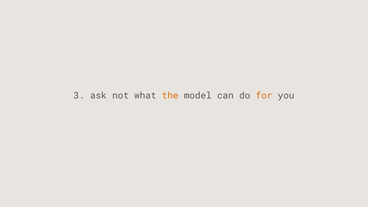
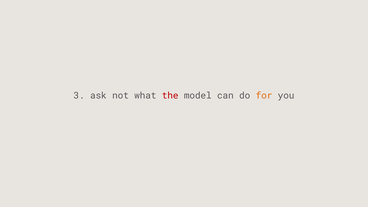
the colour: orange -> red (170, 96)
